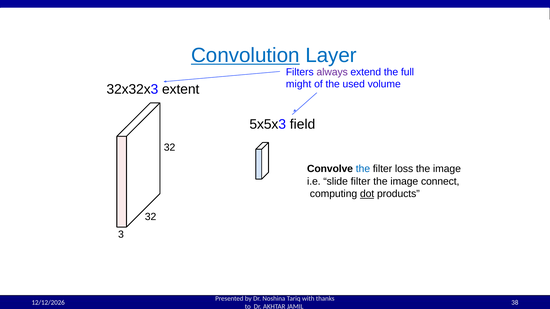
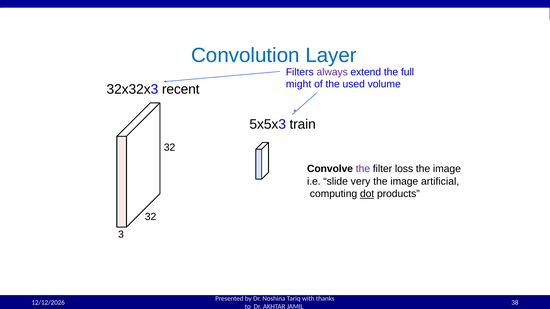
Convolution underline: present -> none (245, 55)
extent: extent -> recent (181, 89)
field: field -> train (303, 125)
the colour: blue -> purple (363, 169)
slide filter: filter -> very (361, 182)
connect: connect -> artificial (440, 182)
